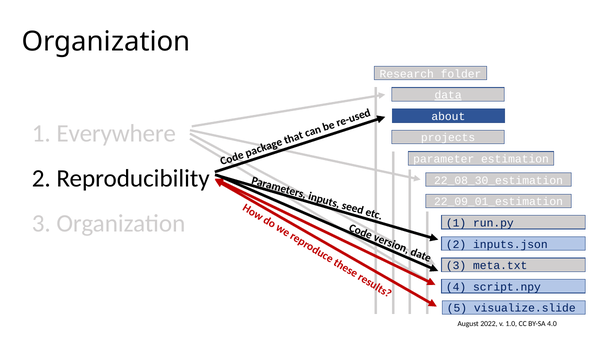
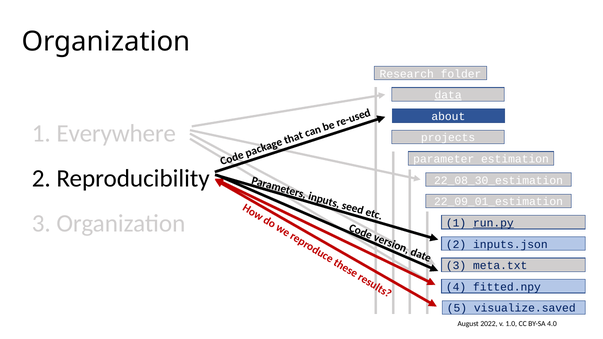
run.py underline: none -> present (493, 223)
script.npy: script.npy -> fitted.npy (507, 287)
visualize.slide: visualize.slide -> visualize.saved (525, 308)
